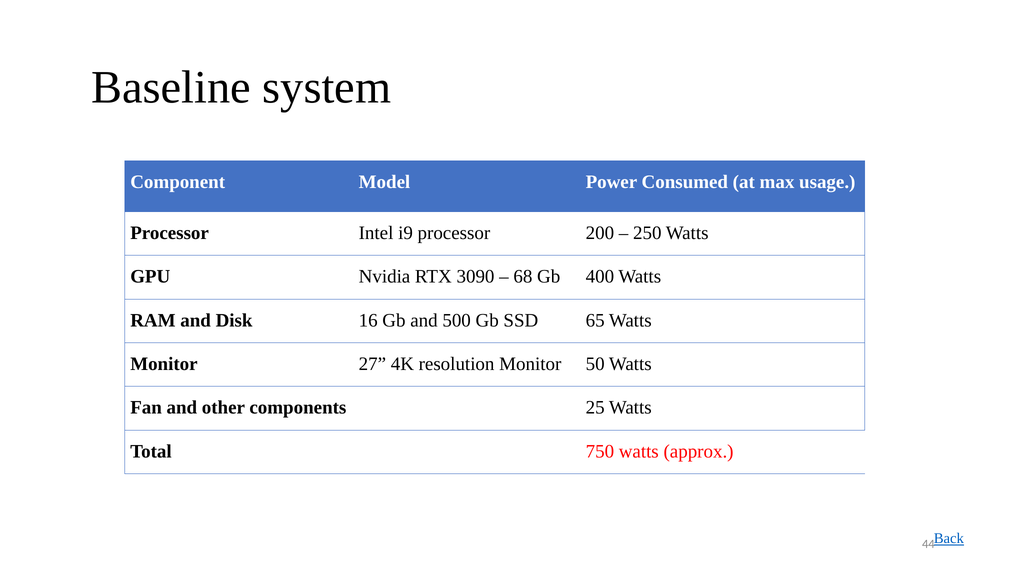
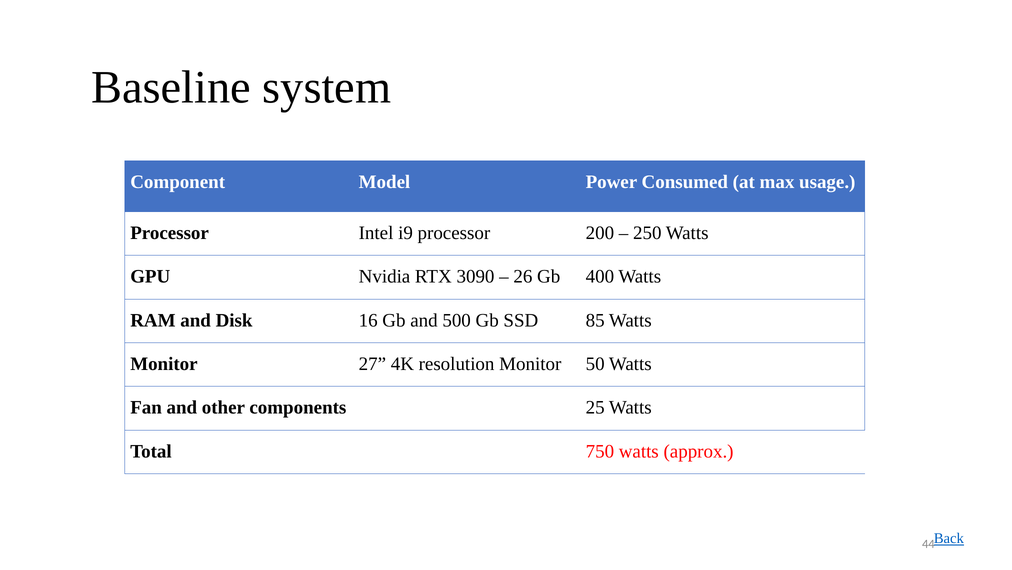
68: 68 -> 26 (523, 276)
65: 65 -> 85 (595, 320)
